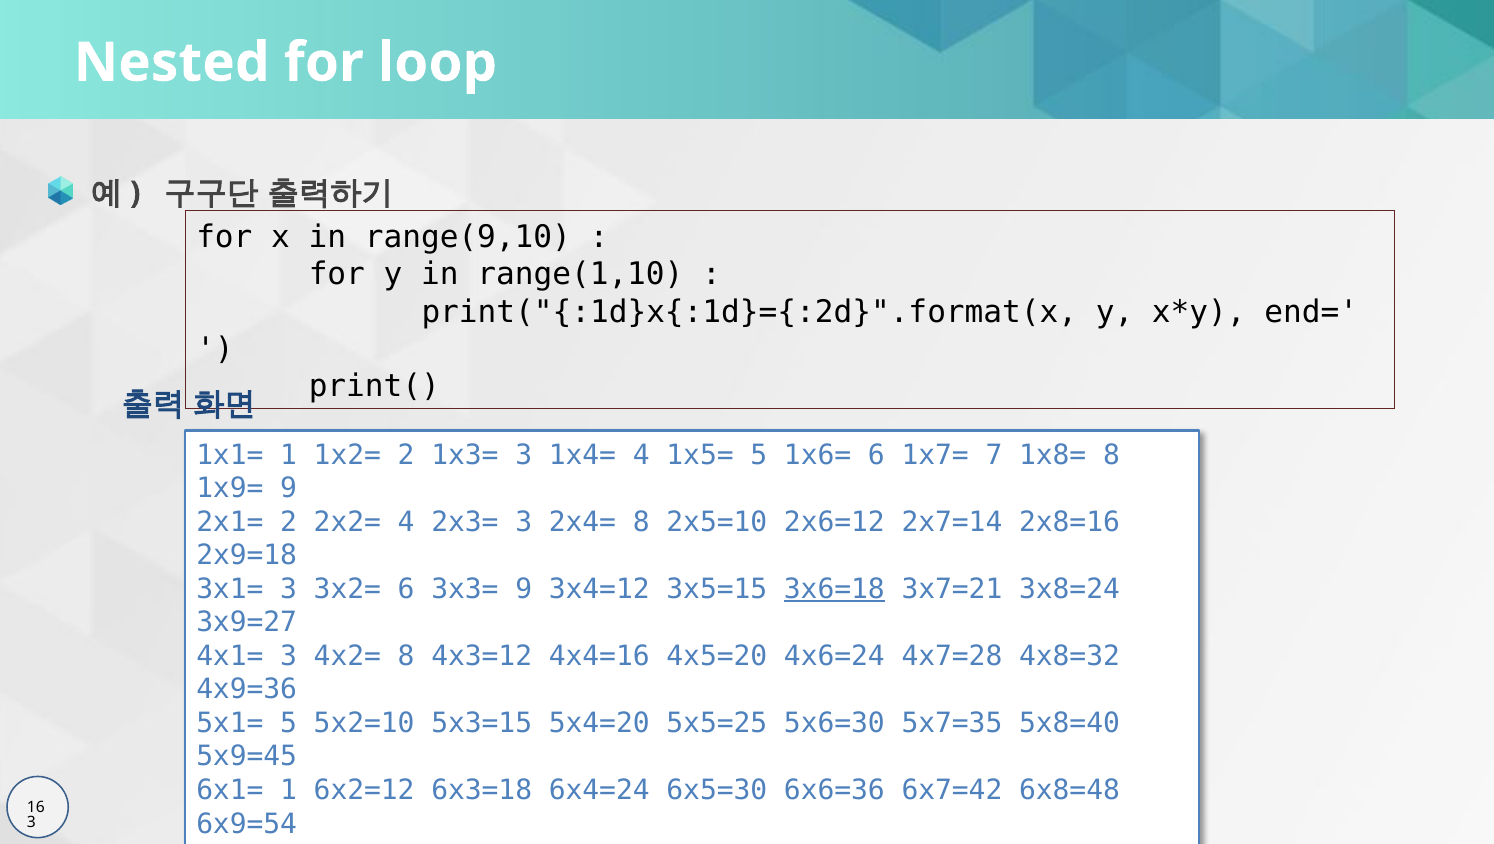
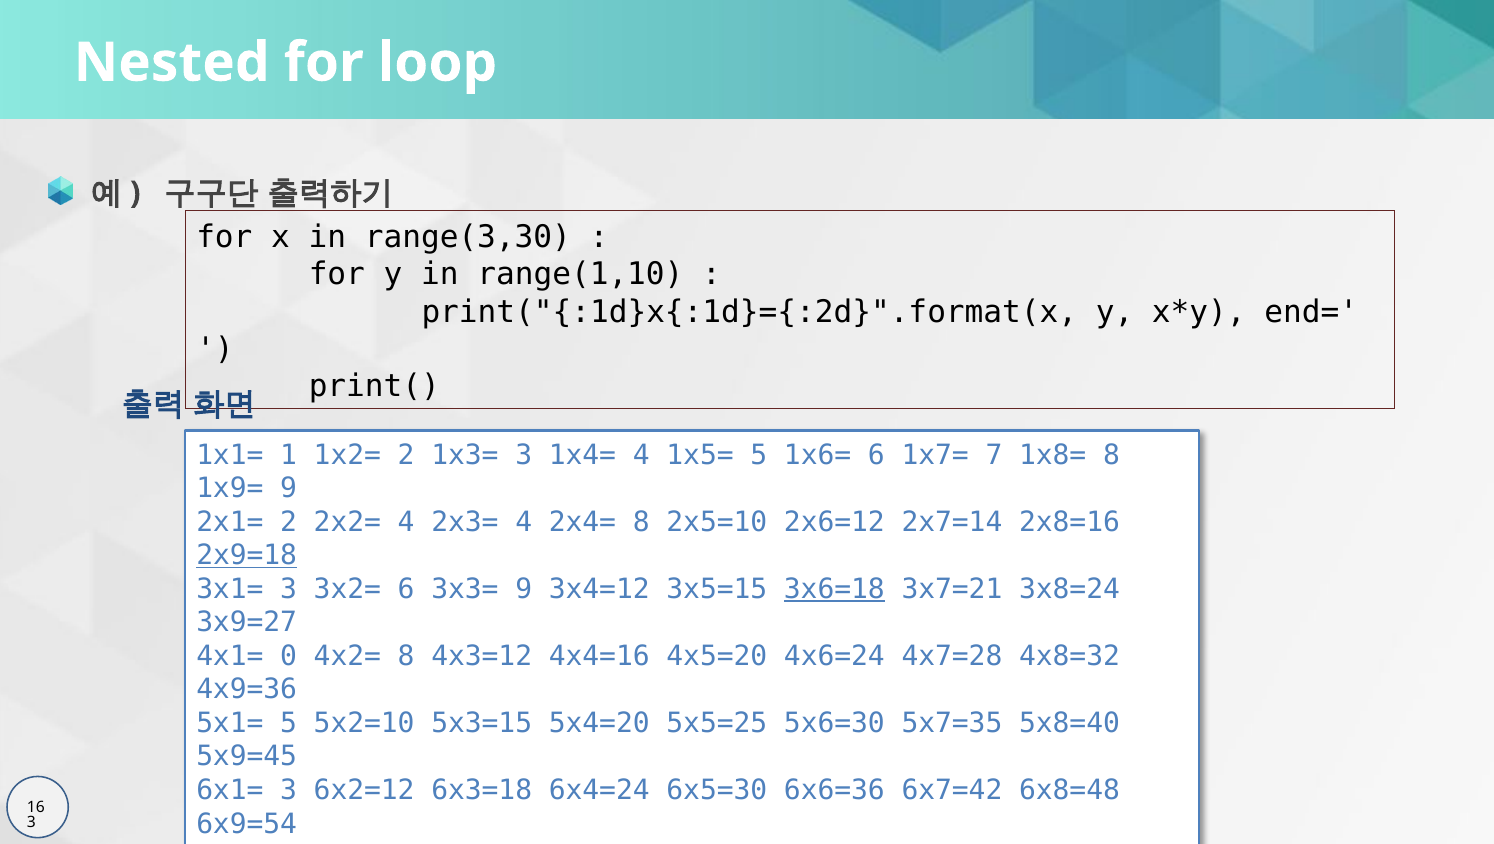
range(9,10: range(9,10 -> range(3,30 (468, 237)
2x3= 3: 3 -> 4 (524, 522)
2x9=18 underline: none -> present (247, 556)
4x1= 3: 3 -> 0 (289, 656)
6x1= 1: 1 -> 3 (289, 791)
